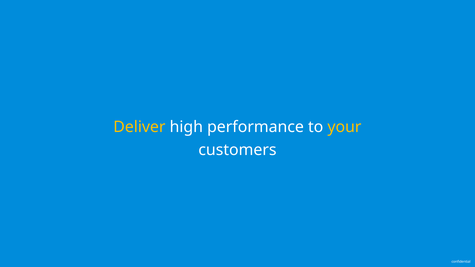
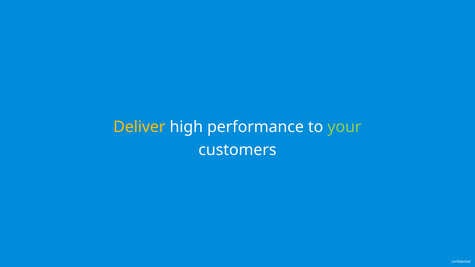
your colour: yellow -> light green (344, 127)
